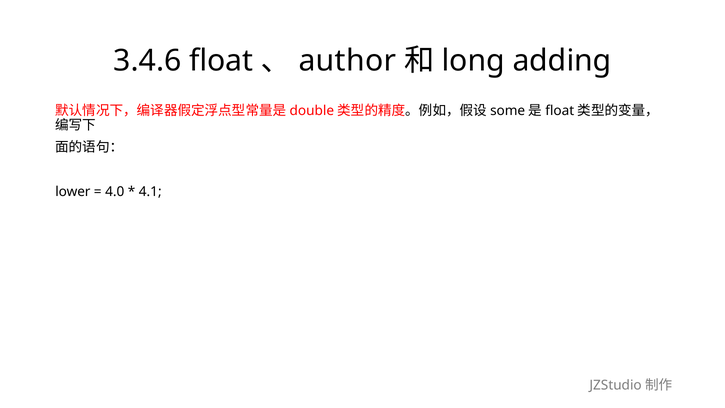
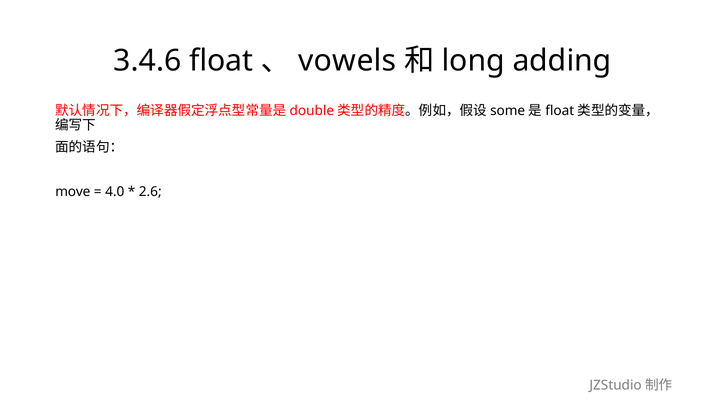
author: author -> vowels (347, 61)
lower: lower -> move (73, 192)
4.1: 4.1 -> 2.6 (150, 192)
